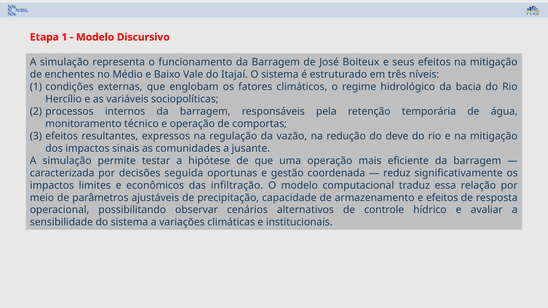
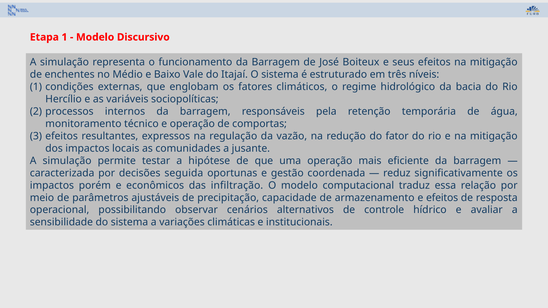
deve: deve -> fator (397, 136)
sinais: sinais -> locais (126, 148)
limites: limites -> porém (95, 185)
